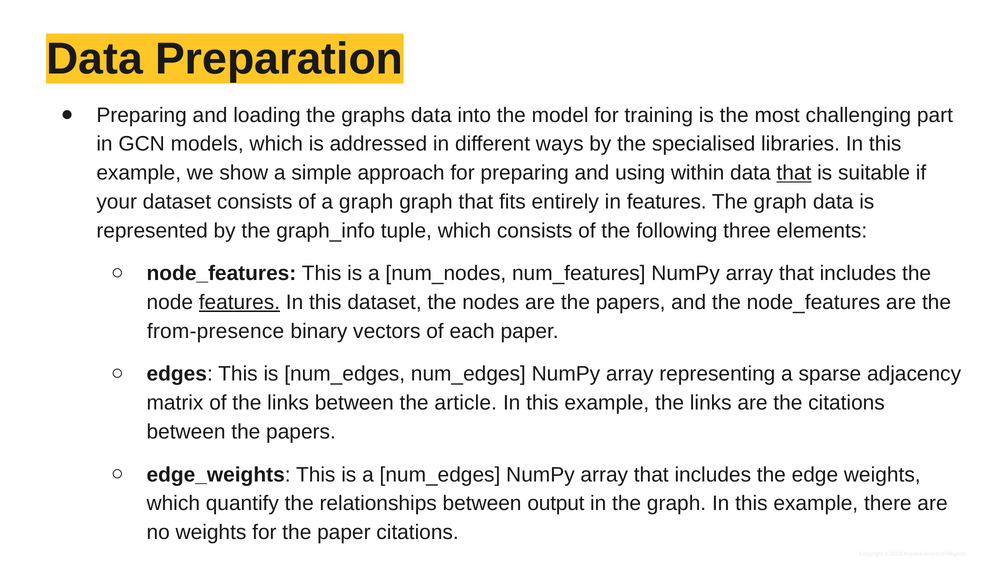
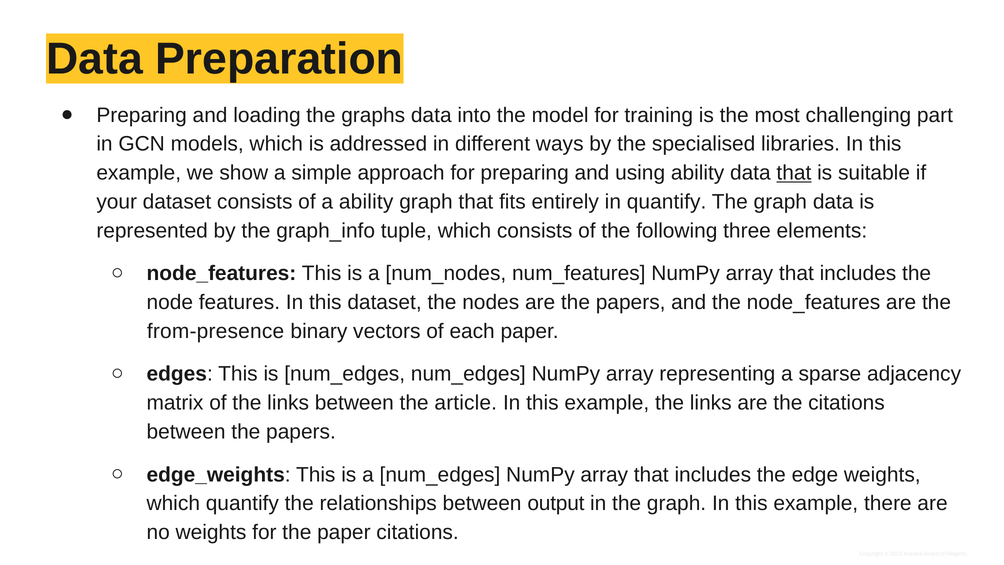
using within: within -> ability (698, 173)
a graph: graph -> ability (366, 202)
in features: features -> quantify (667, 202)
features underline: present -> none (239, 302)
